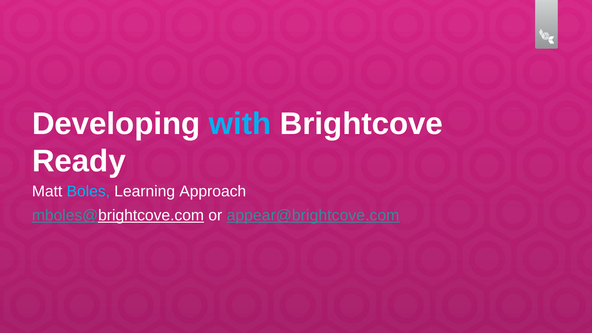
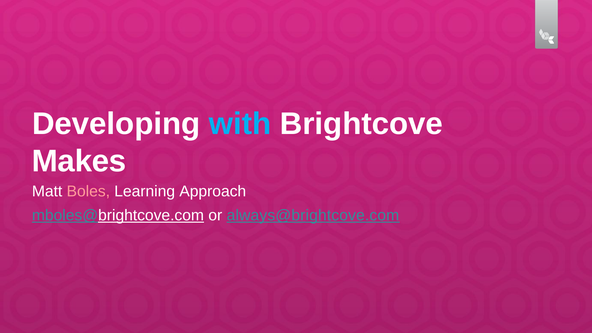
Ready: Ready -> Makes (79, 161)
Boles colour: light blue -> pink (88, 191)
appear@brightcove.com: appear@brightcove.com -> always@brightcove.com (313, 215)
